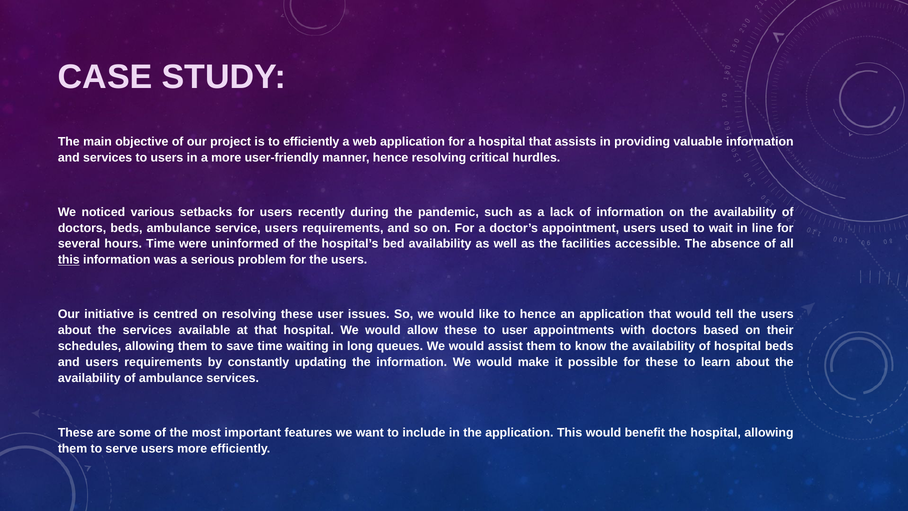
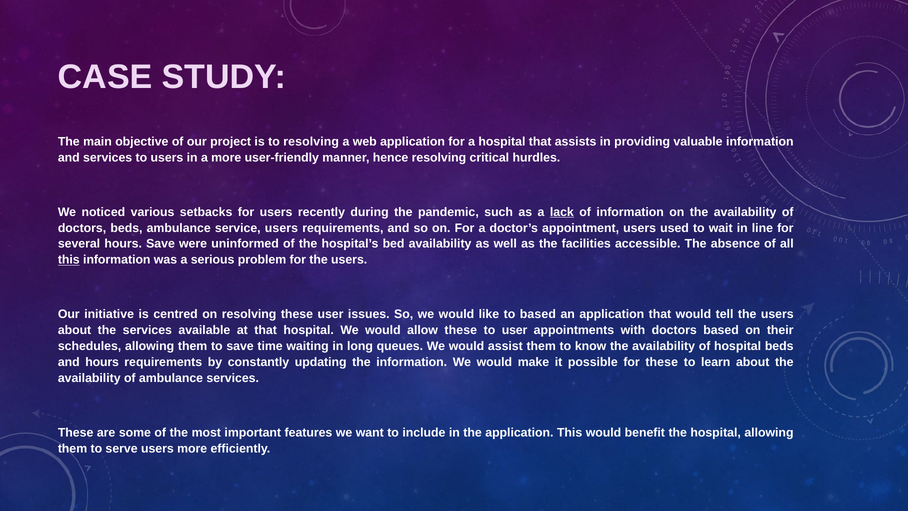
to efficiently: efficiently -> resolving (311, 141)
lack underline: none -> present (562, 212)
hours Time: Time -> Save (161, 244)
to hence: hence -> based (538, 314)
and users: users -> hours (102, 362)
